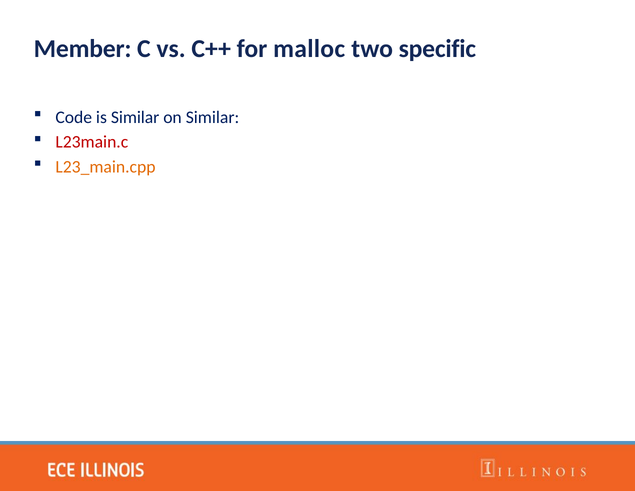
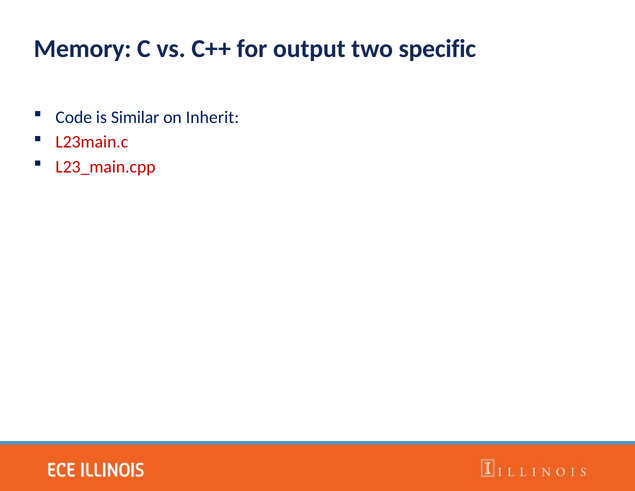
Member: Member -> Memory (83, 49)
malloc: malloc -> output (309, 49)
on Similar: Similar -> Inherit (212, 117)
L23_main.cpp colour: orange -> red (105, 167)
